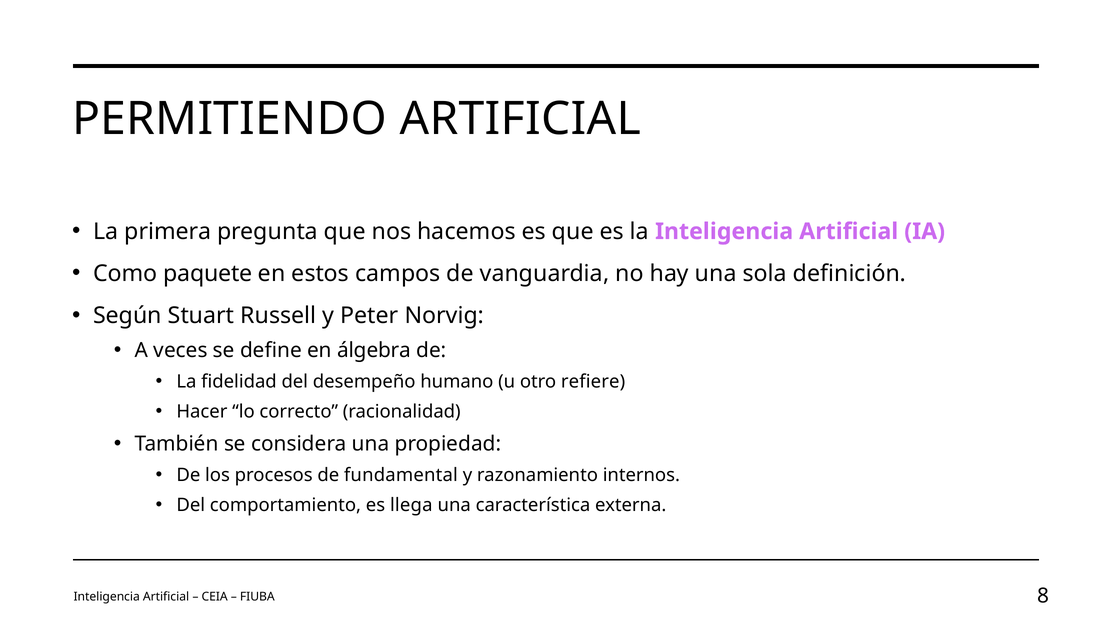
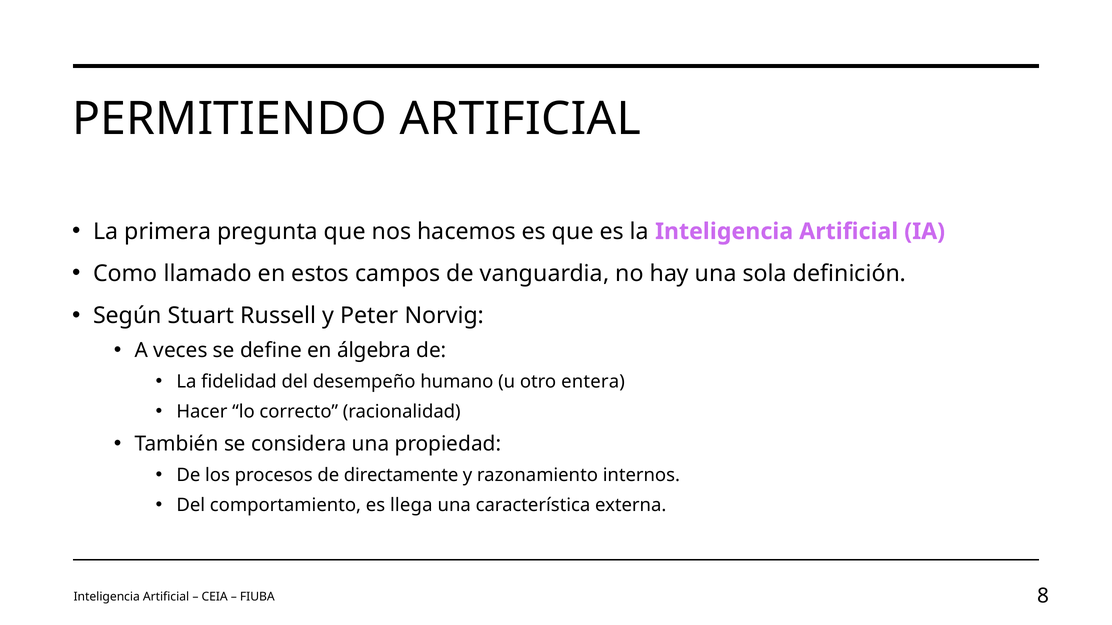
paquete: paquete -> llamado (208, 274)
refiere: refiere -> entera (593, 382)
fundamental: fundamental -> directamente (401, 476)
